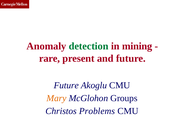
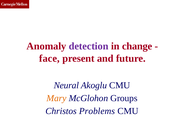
detection colour: green -> purple (89, 46)
mining: mining -> change (137, 46)
rare: rare -> face (49, 58)
Future: Future -> Neural (66, 85)
